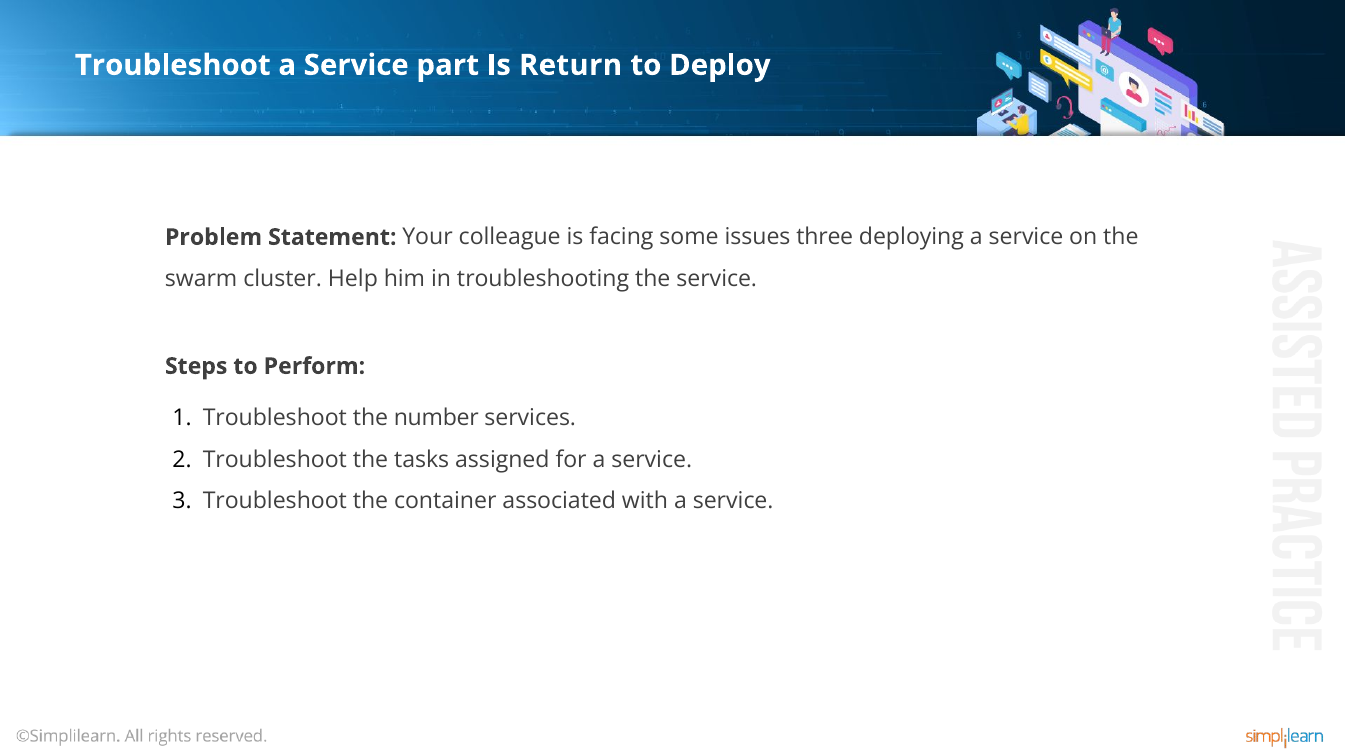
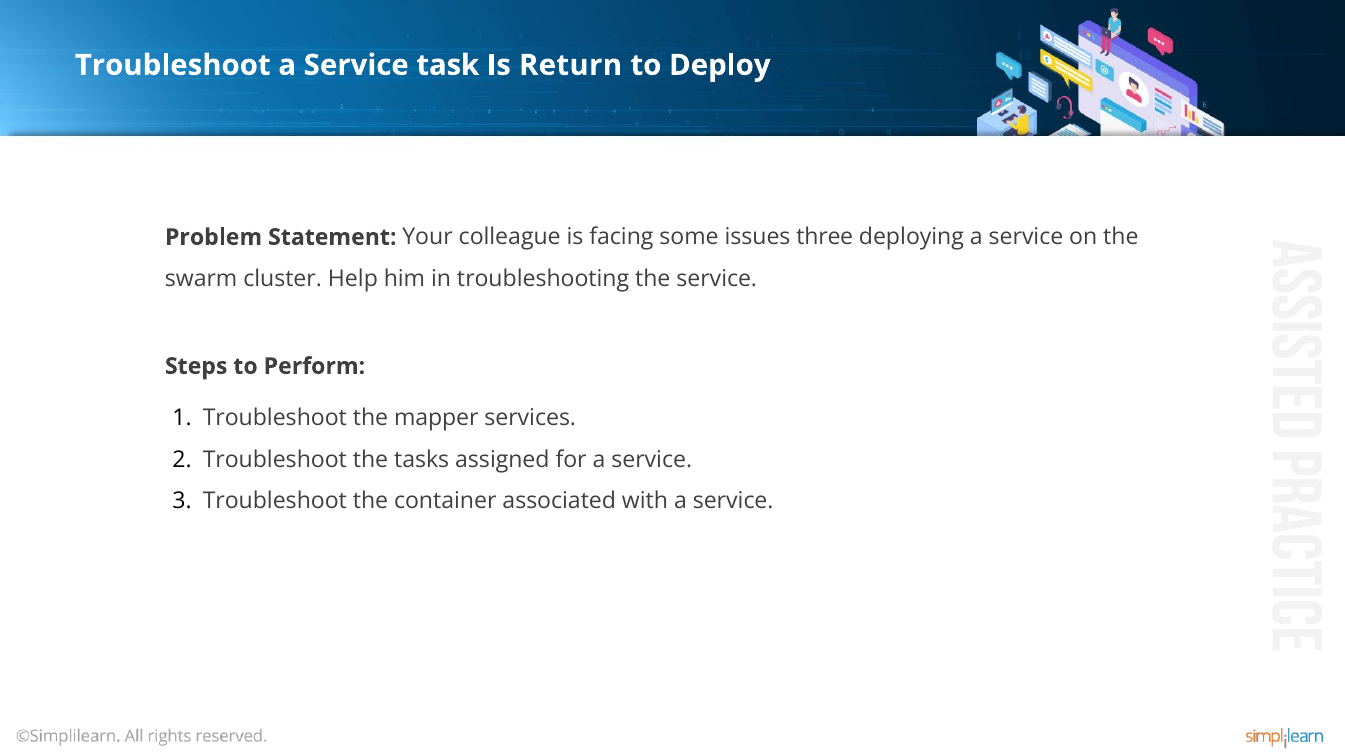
part: part -> task (448, 65)
number: number -> mapper (436, 419)
